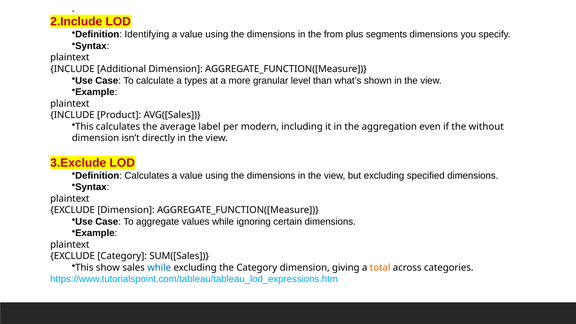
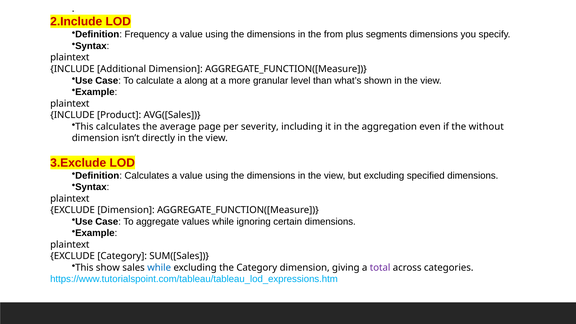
Identifying: Identifying -> Frequency (147, 34)
types: types -> along (196, 81)
label: label -> page (210, 127)
modern: modern -> severity (260, 127)
total colour: orange -> purple (380, 268)
